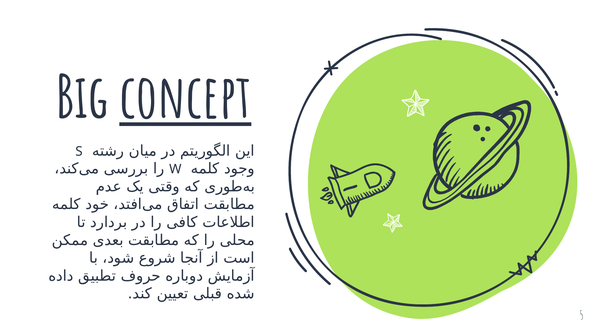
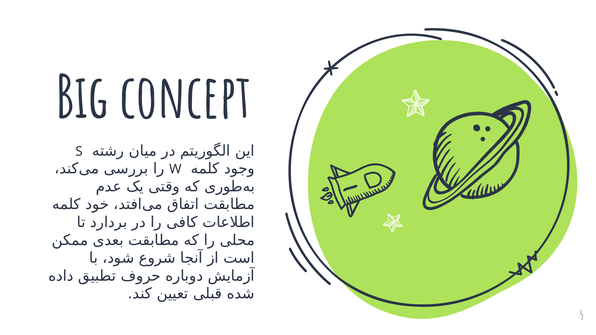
concept underline: present -> none (185, 99)
